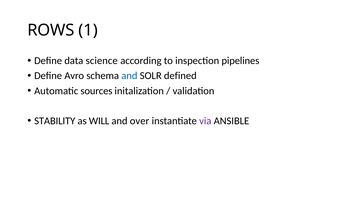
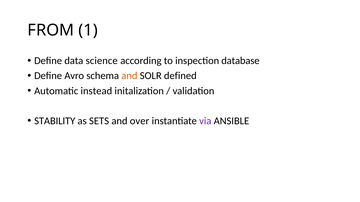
ROWS: ROWS -> FROM (51, 30)
pipelines: pipelines -> database (240, 61)
and colour: blue -> orange (129, 76)
sources: sources -> instead (96, 91)
WILL: WILL -> SETS (99, 121)
